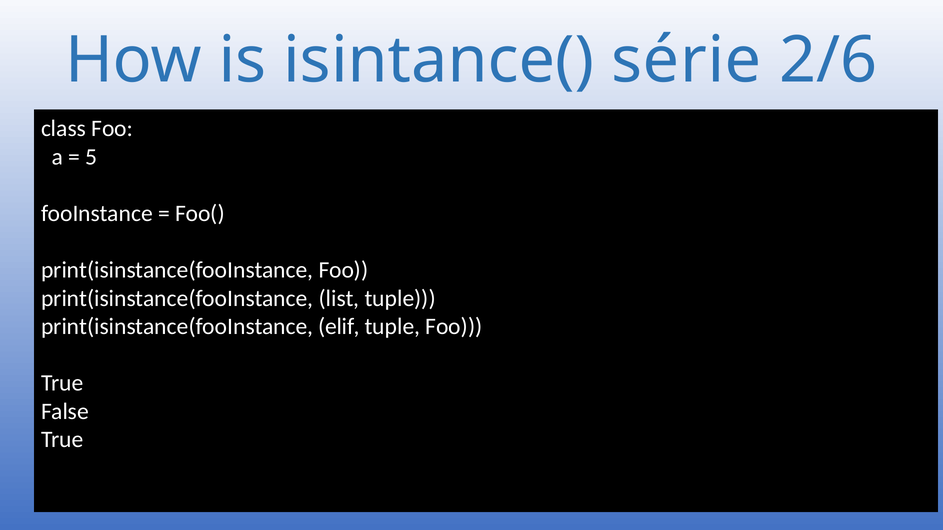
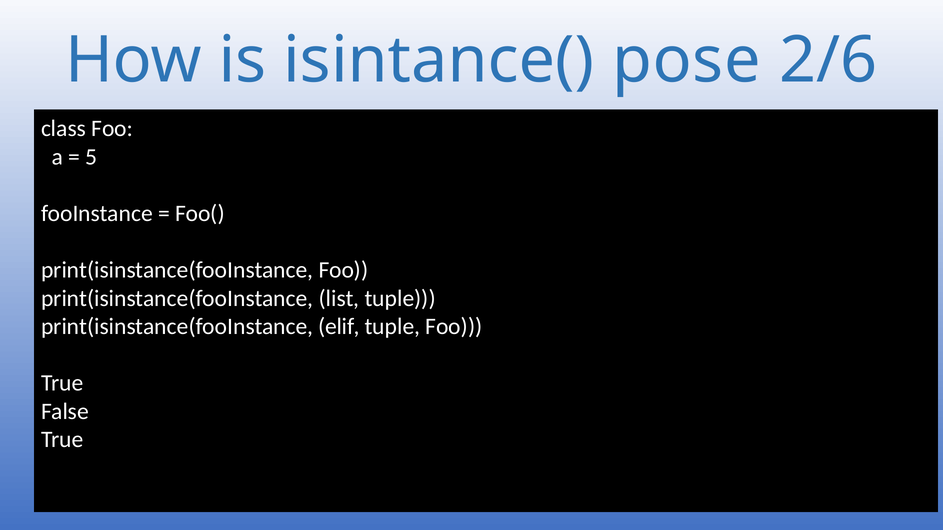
série: série -> pose (686, 61)
